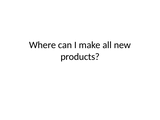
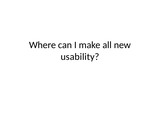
products: products -> usability (80, 57)
